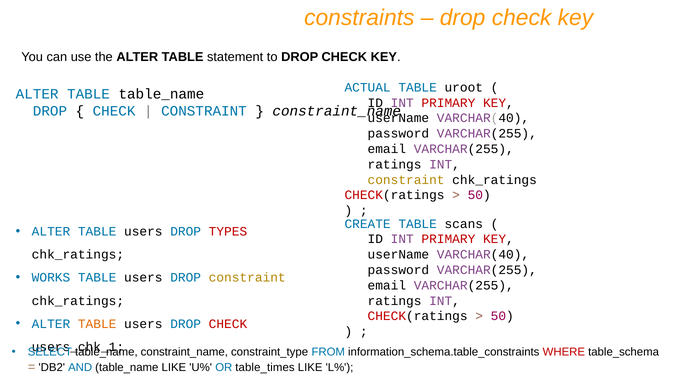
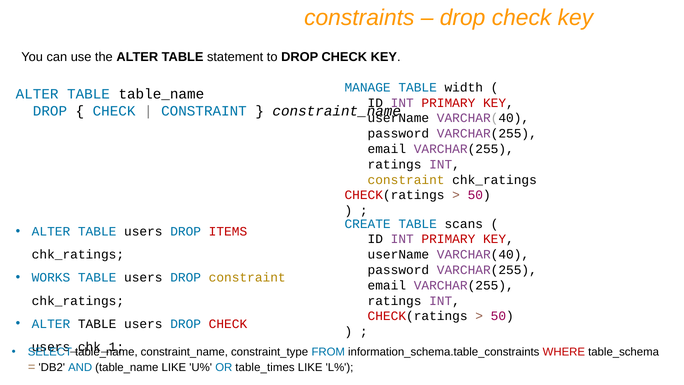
ACTUAL: ACTUAL -> MANAGE (368, 87)
uroot: uroot -> width (464, 87)
TYPES: TYPES -> ITEMS (228, 231)
TABLE colour: orange -> black (97, 324)
